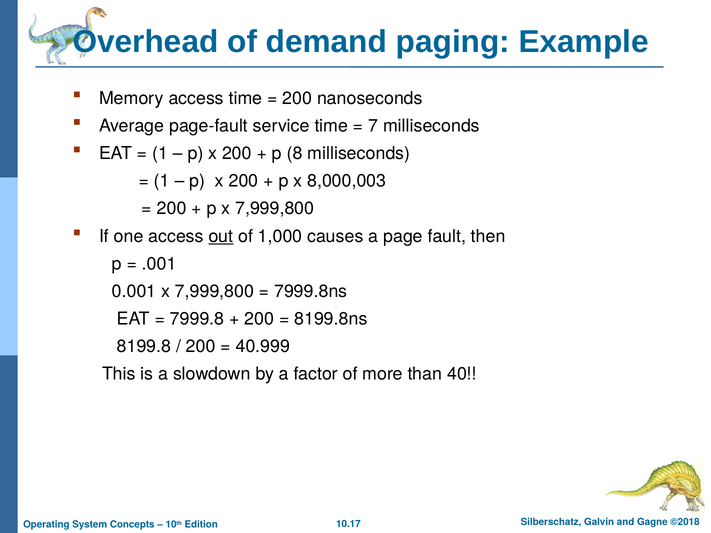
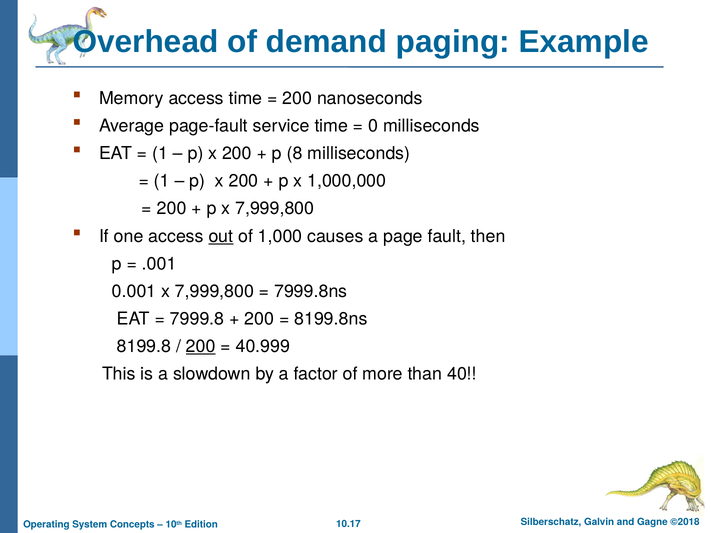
7: 7 -> 0 (373, 126)
8,000,003: 8,000,003 -> 1,000,000 (347, 181)
200 underline: none -> present (201, 346)
